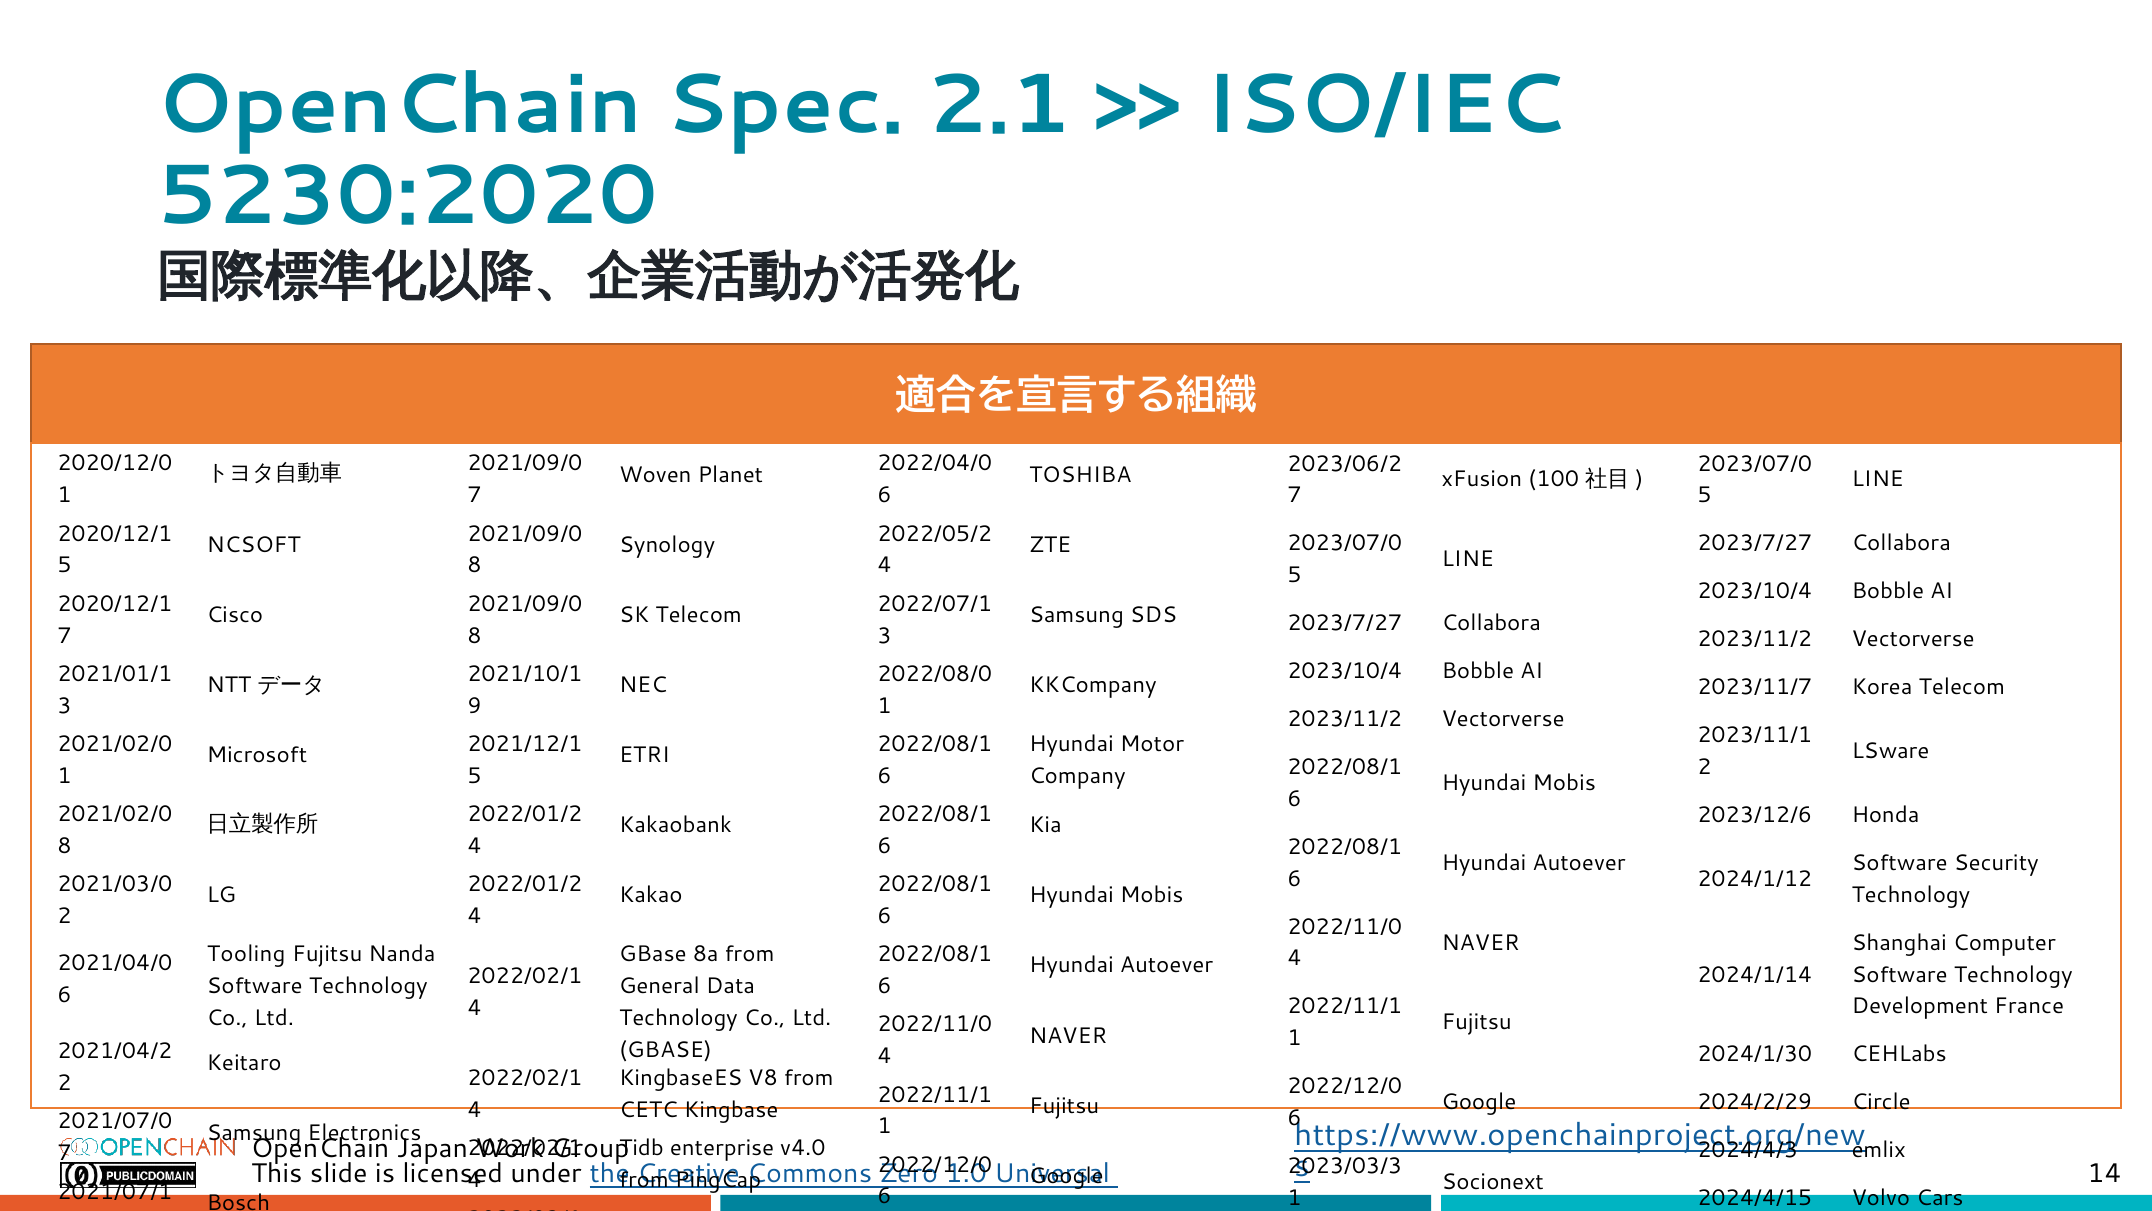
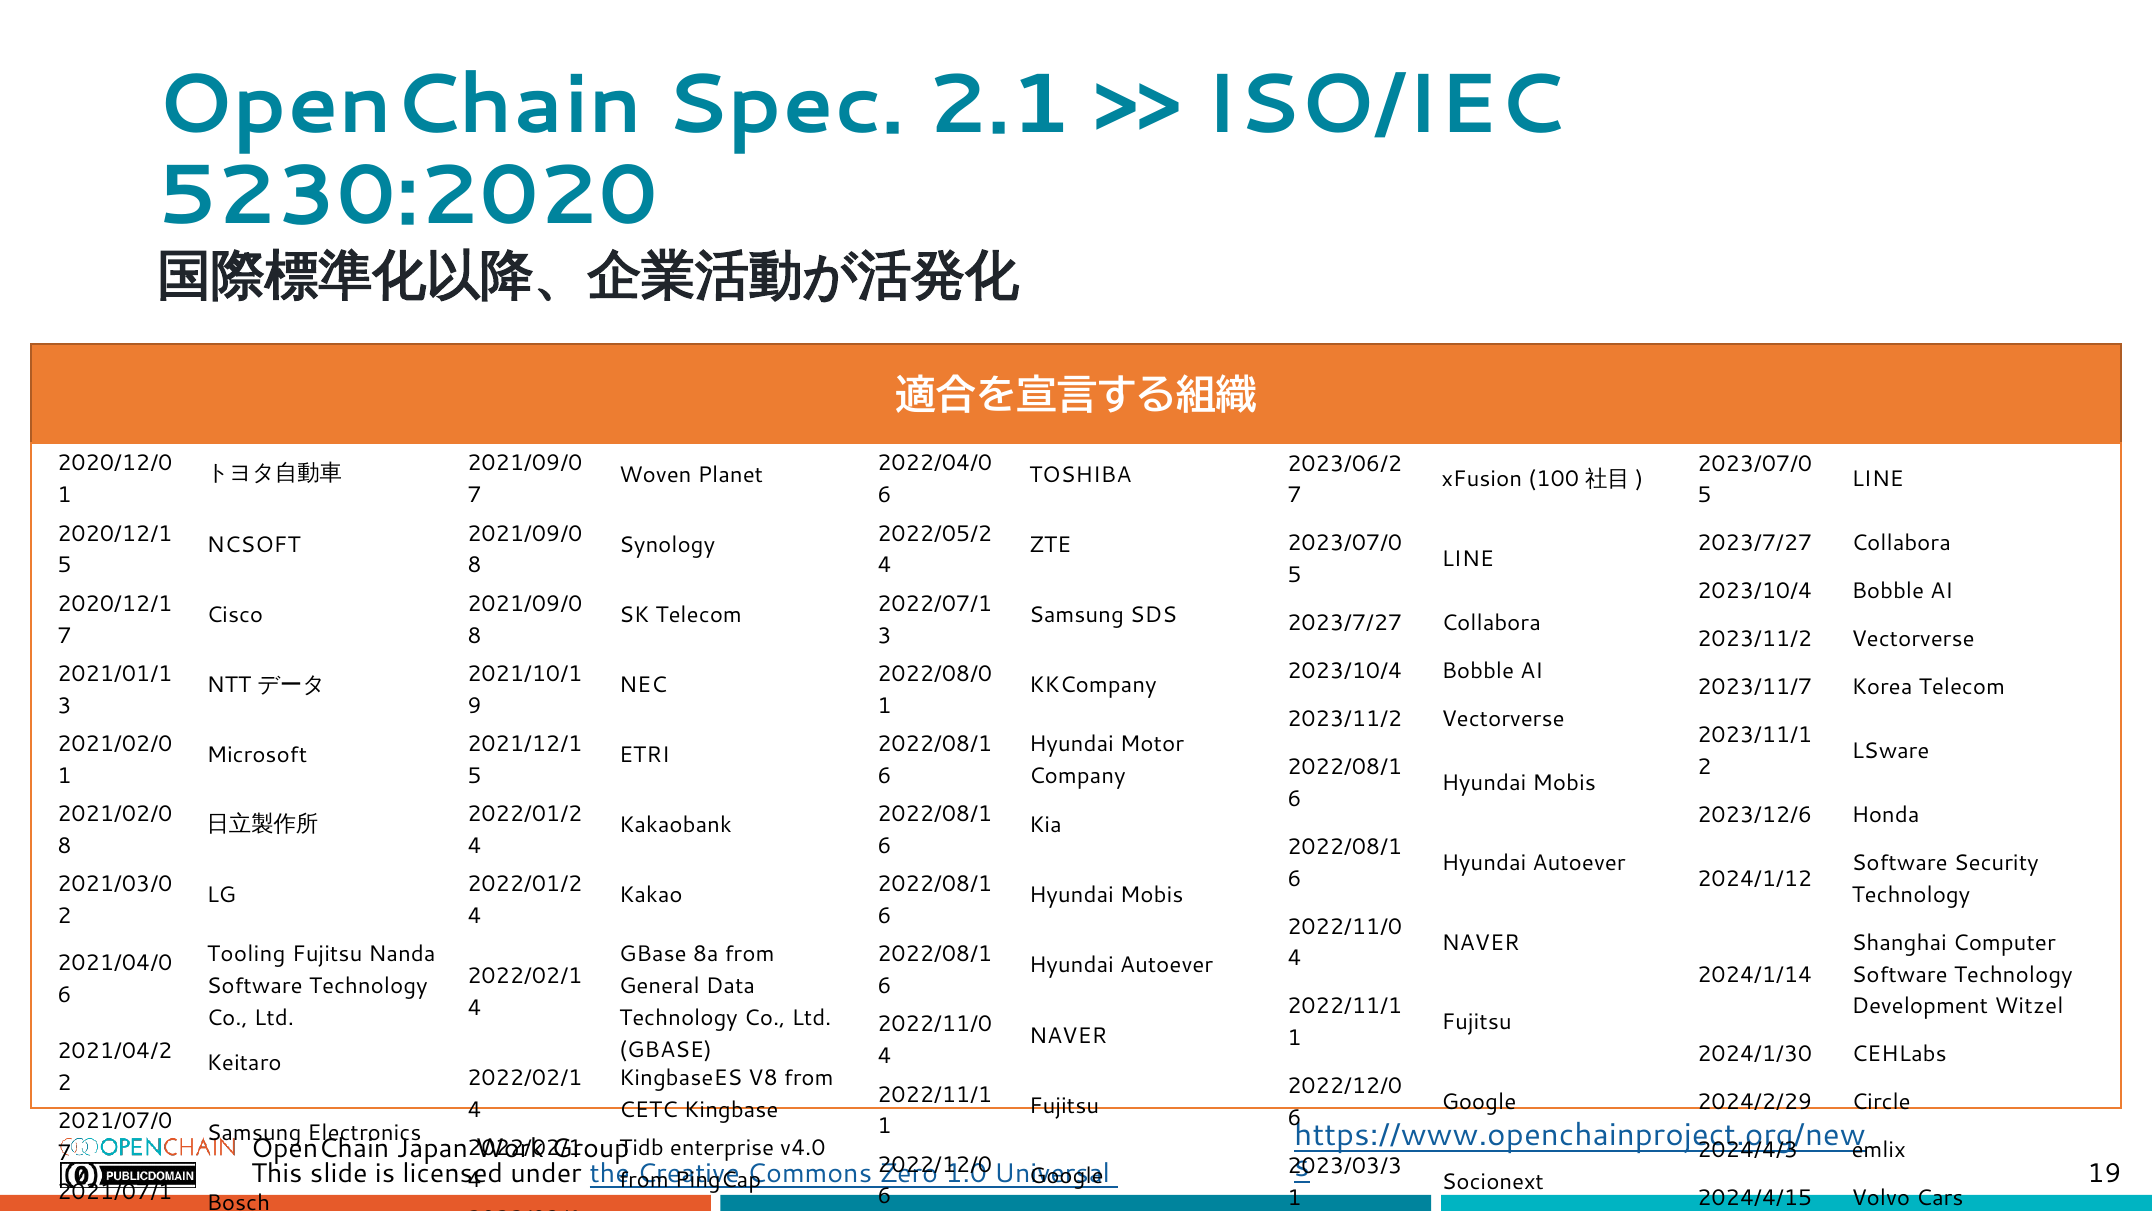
France: France -> Witzel (2029, 1006)
14: 14 -> 19 (2104, 1173)
